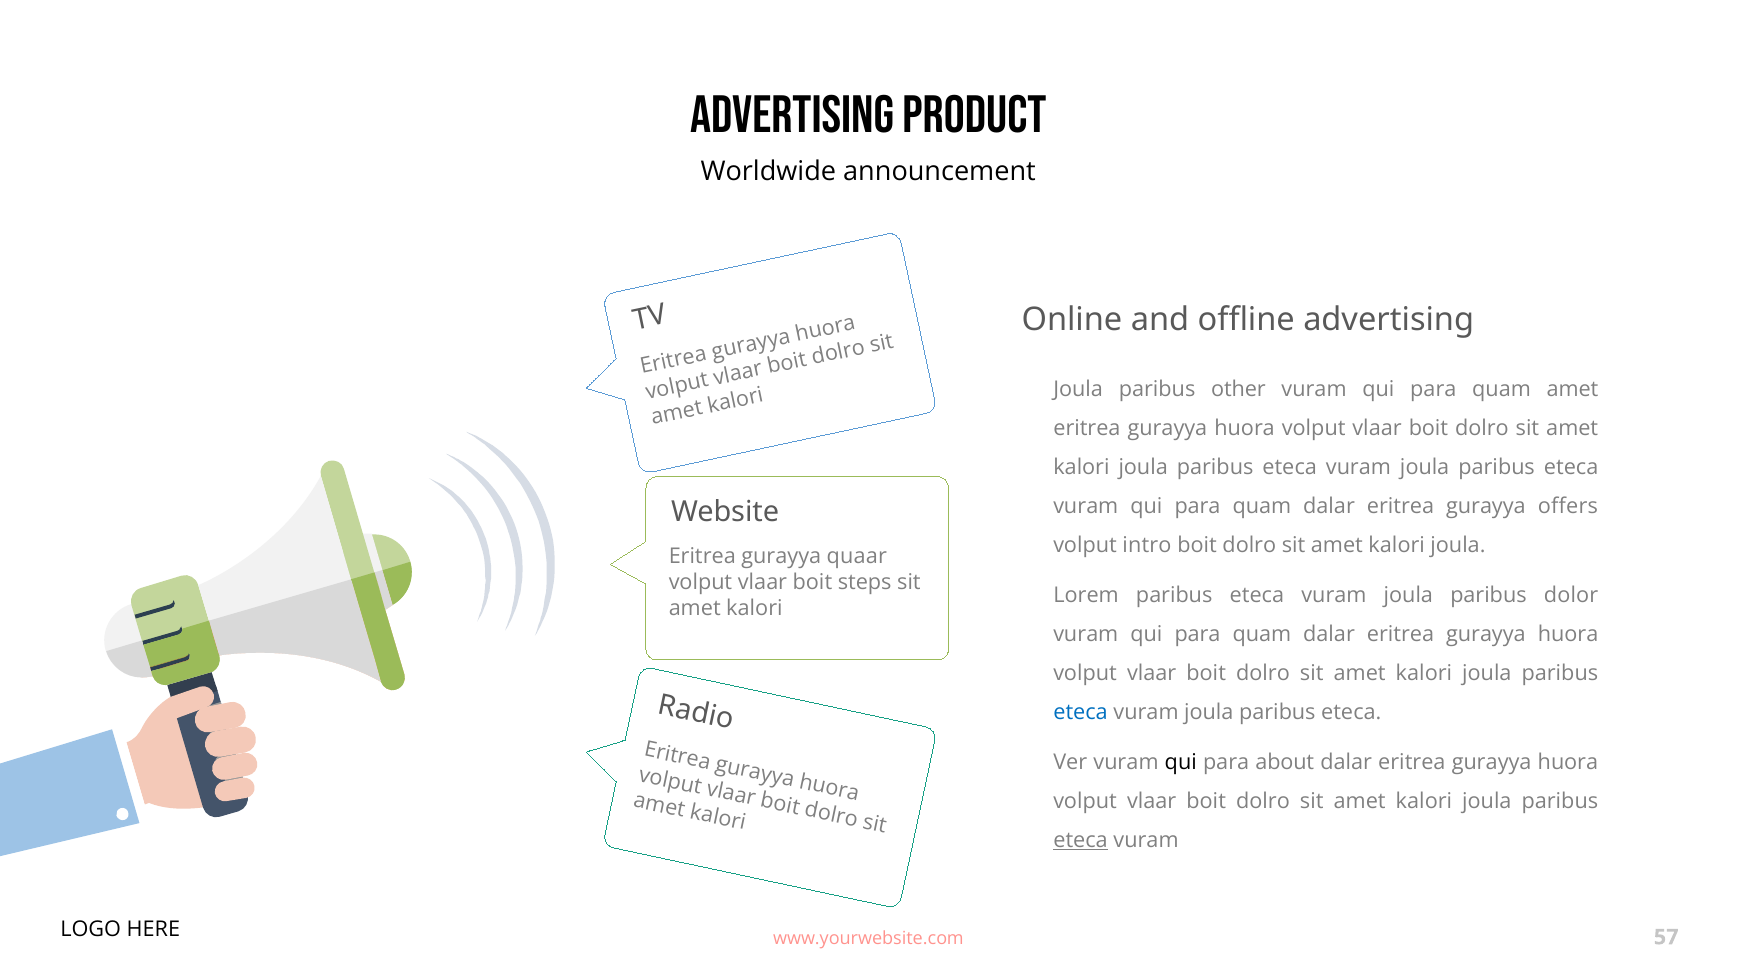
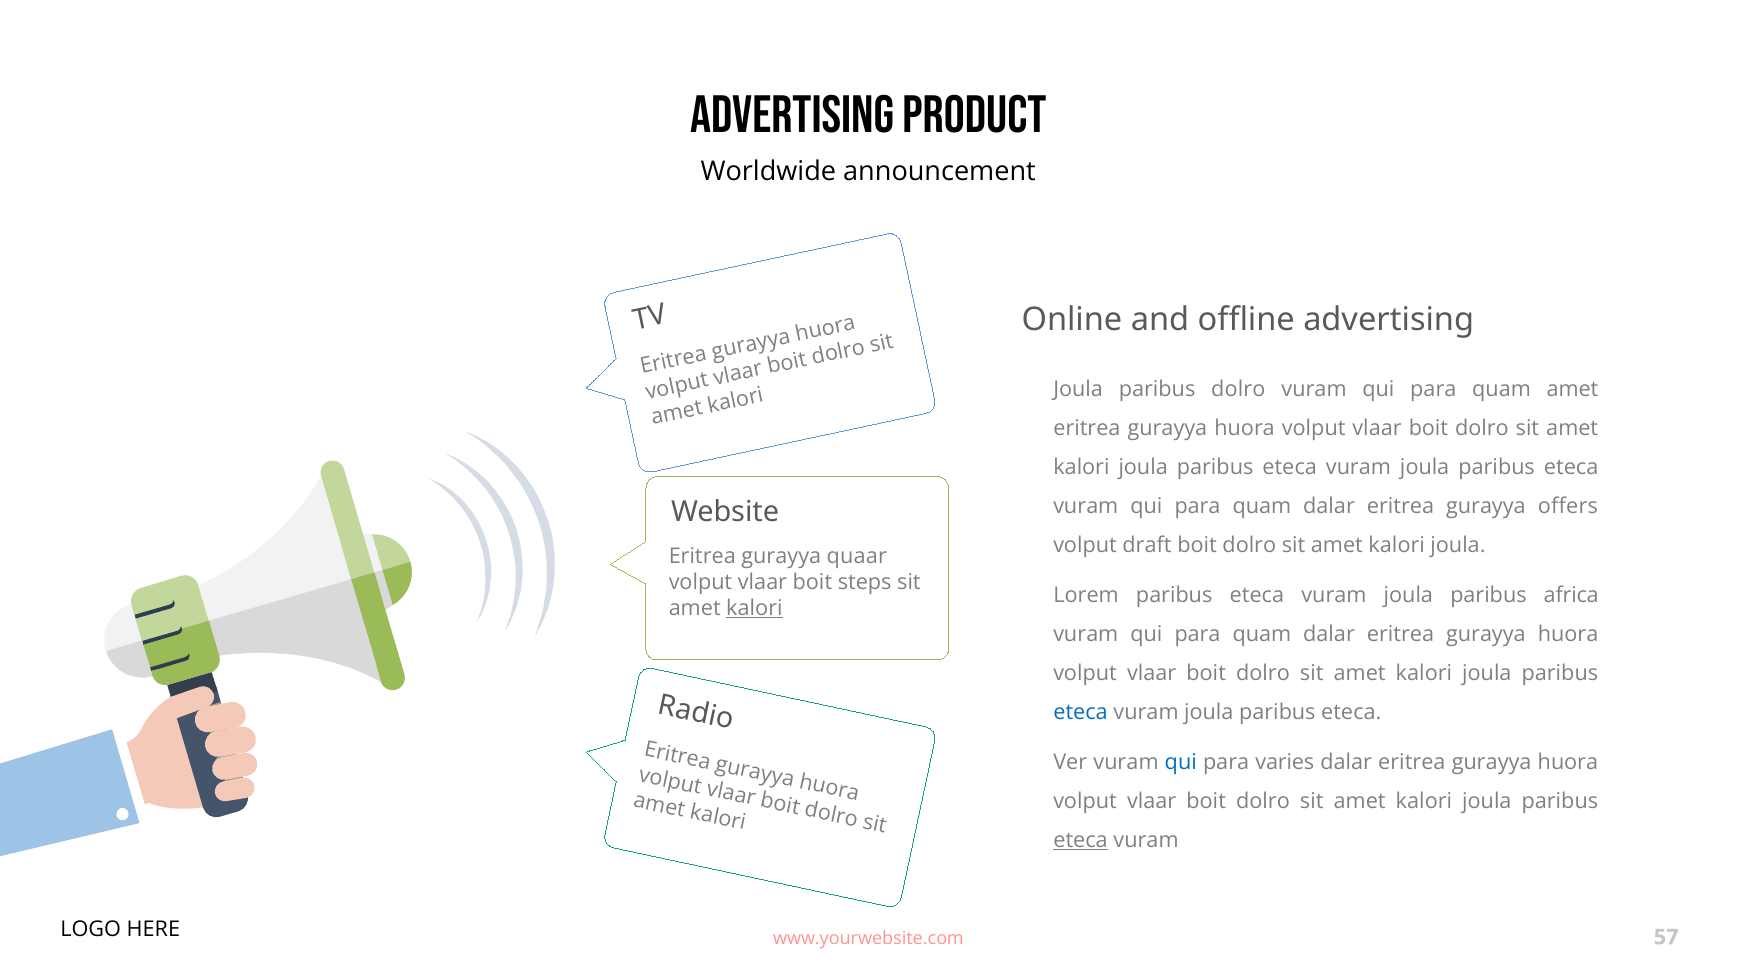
paribus other: other -> dolro (1238, 389)
intro: intro -> draft (1147, 545)
dolor: dolor -> africa (1571, 595)
kalori underline: none -> present (754, 608)
qui colour: black -> blue (1181, 762)
about: about -> varies (1285, 762)
